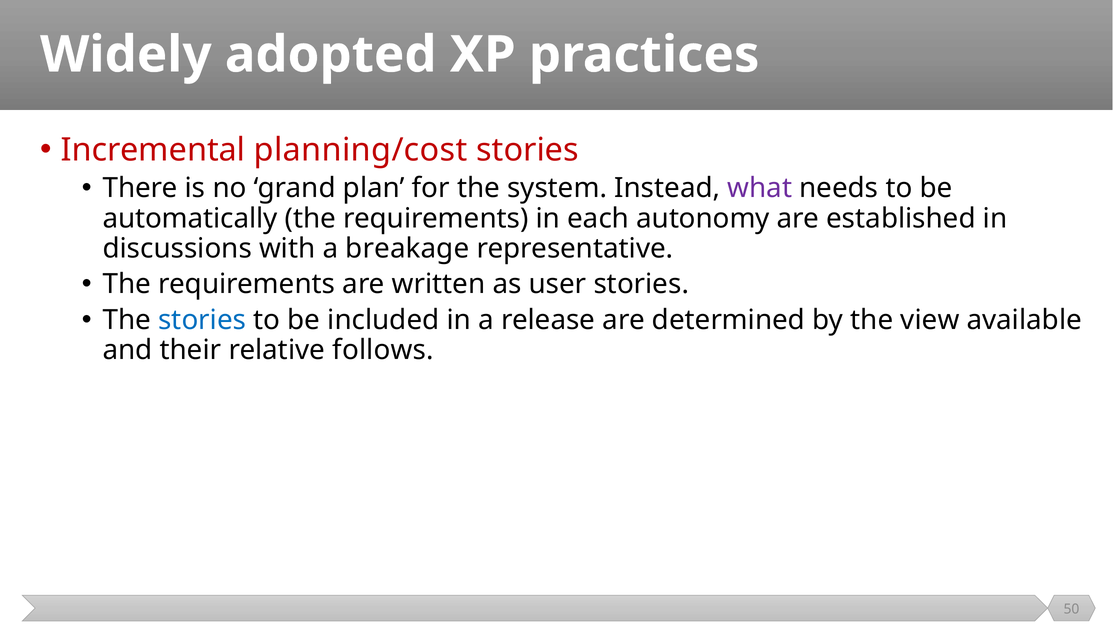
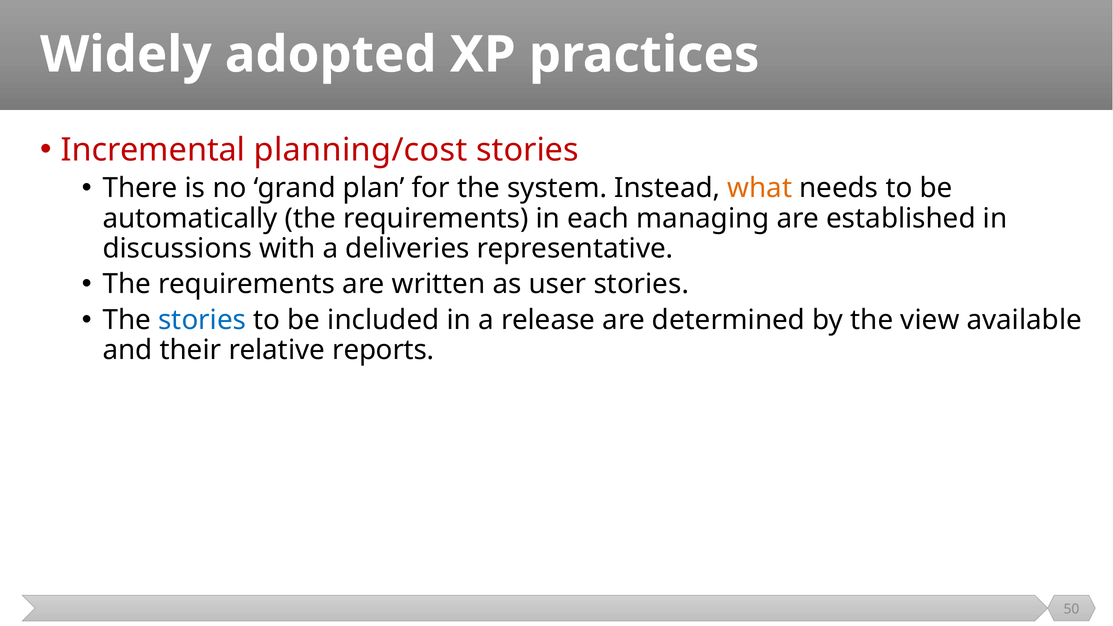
what colour: purple -> orange (760, 188)
autonomy: autonomy -> managing (703, 218)
breakage: breakage -> deliveries (407, 248)
follows: follows -> reports (383, 350)
